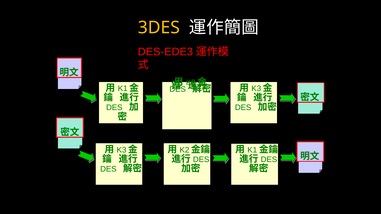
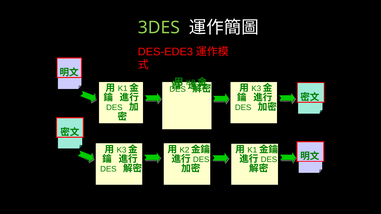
3DES colour: yellow -> light green (159, 28)
